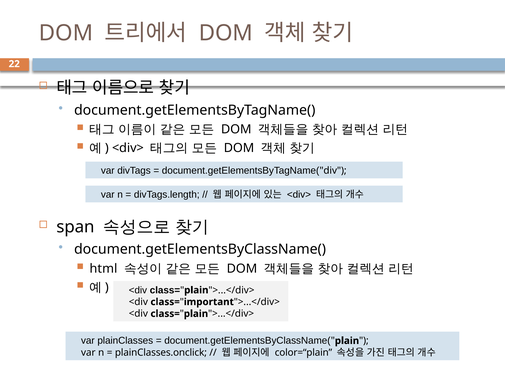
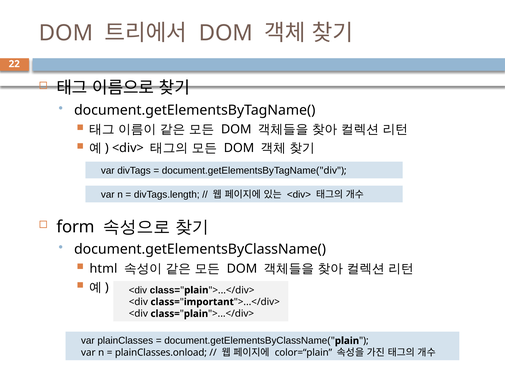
span: span -> form (76, 227)
plainClasses.onclick: plainClasses.onclick -> plainClasses.onload (161, 352)
